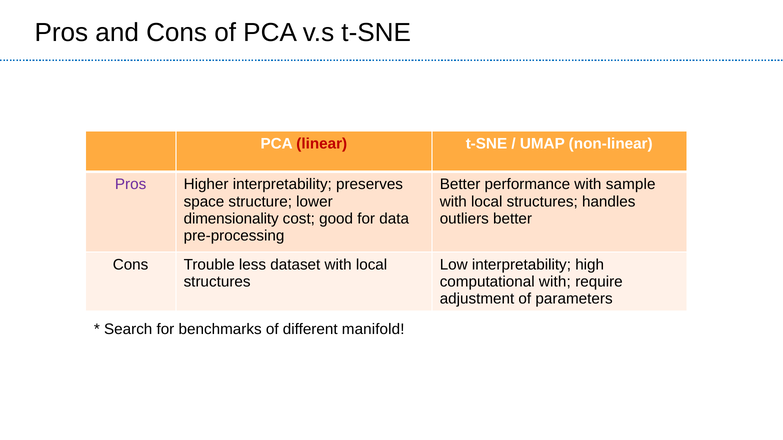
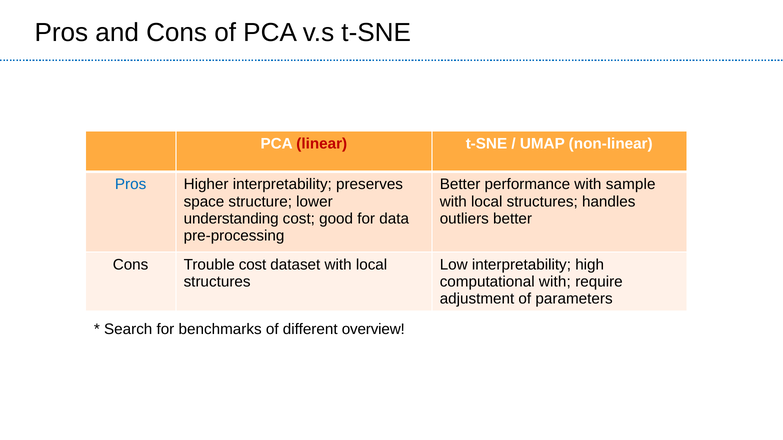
Pros colour: purple -> blue (131, 185)
dimensionality: dimensionality -> understanding (231, 219)
Trouble less: less -> cost (253, 265)
manifold: manifold -> overview (373, 330)
